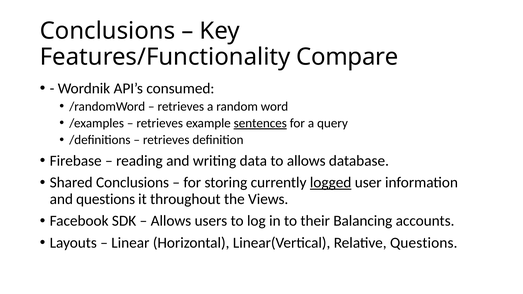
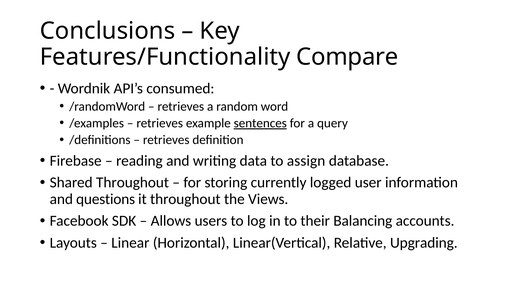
to allows: allows -> assign (306, 161)
Shared Conclusions: Conclusions -> Throughout (133, 183)
logged underline: present -> none (331, 183)
Relative Questions: Questions -> Upgrading (424, 243)
